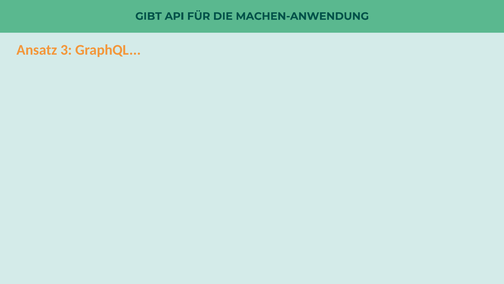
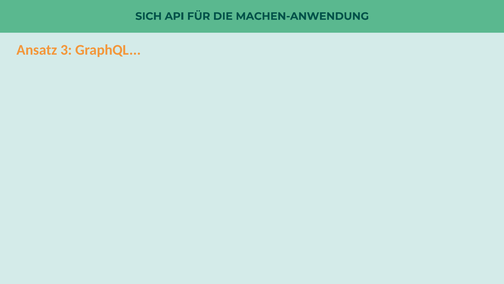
GIBT: GIBT -> SICH (149, 16)
